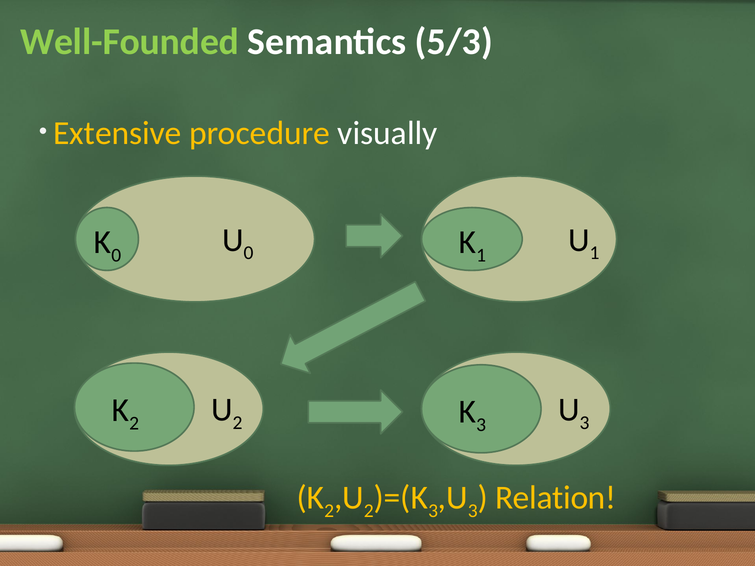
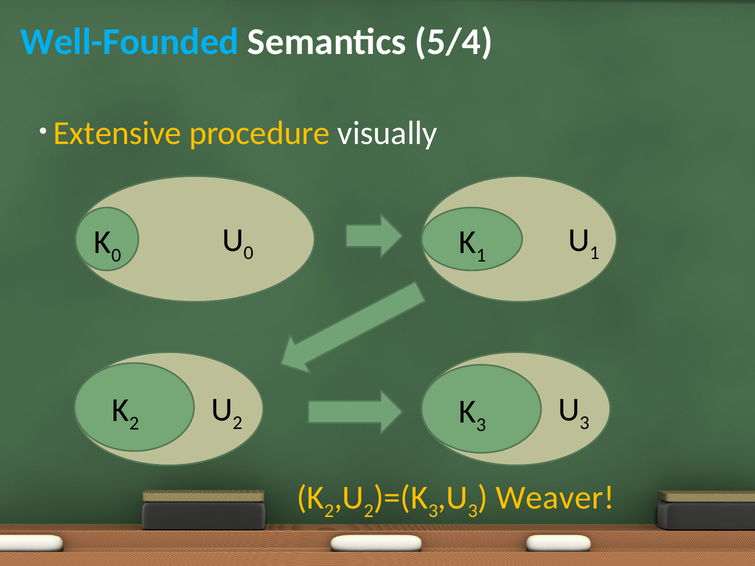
Well-Founded colour: light green -> light blue (130, 42)
5/3: 5/3 -> 5/4 (454, 42)
Relation: Relation -> Weaver (555, 498)
